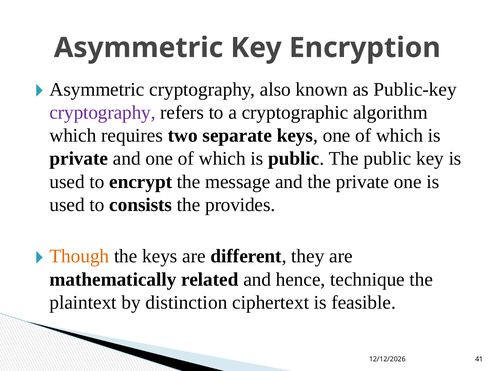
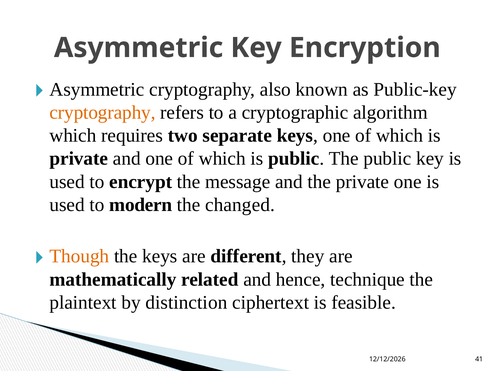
cryptography colour: purple -> orange (103, 113)
consists: consists -> modern (141, 205)
provides: provides -> changed (240, 205)
